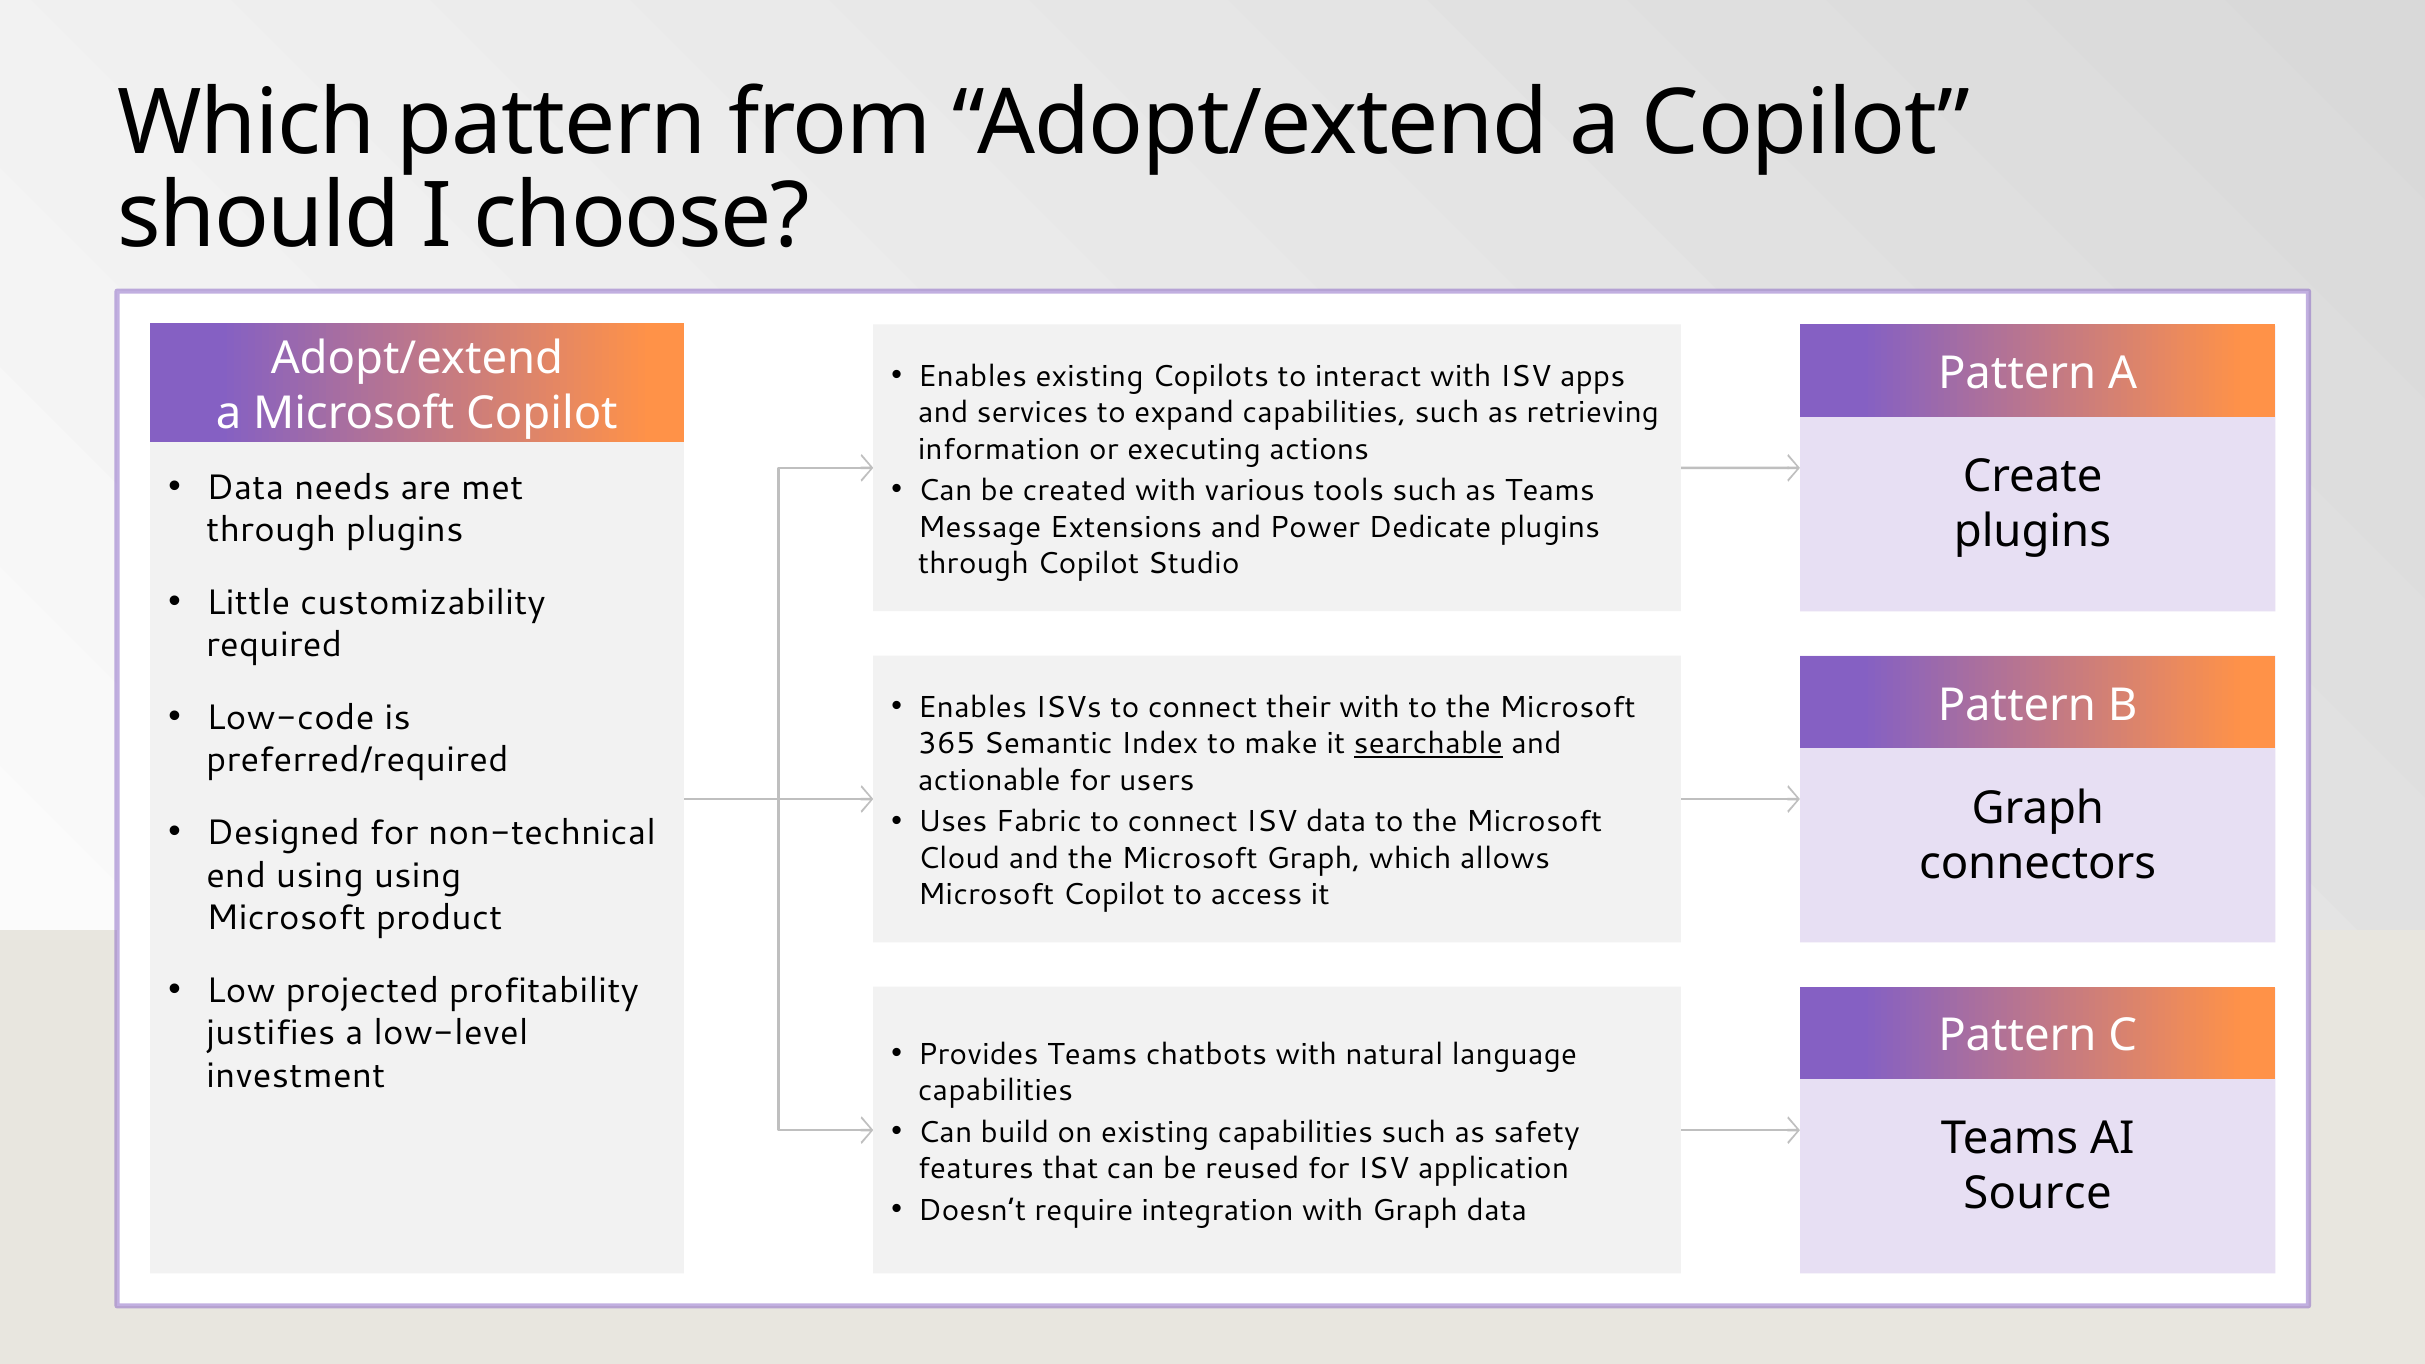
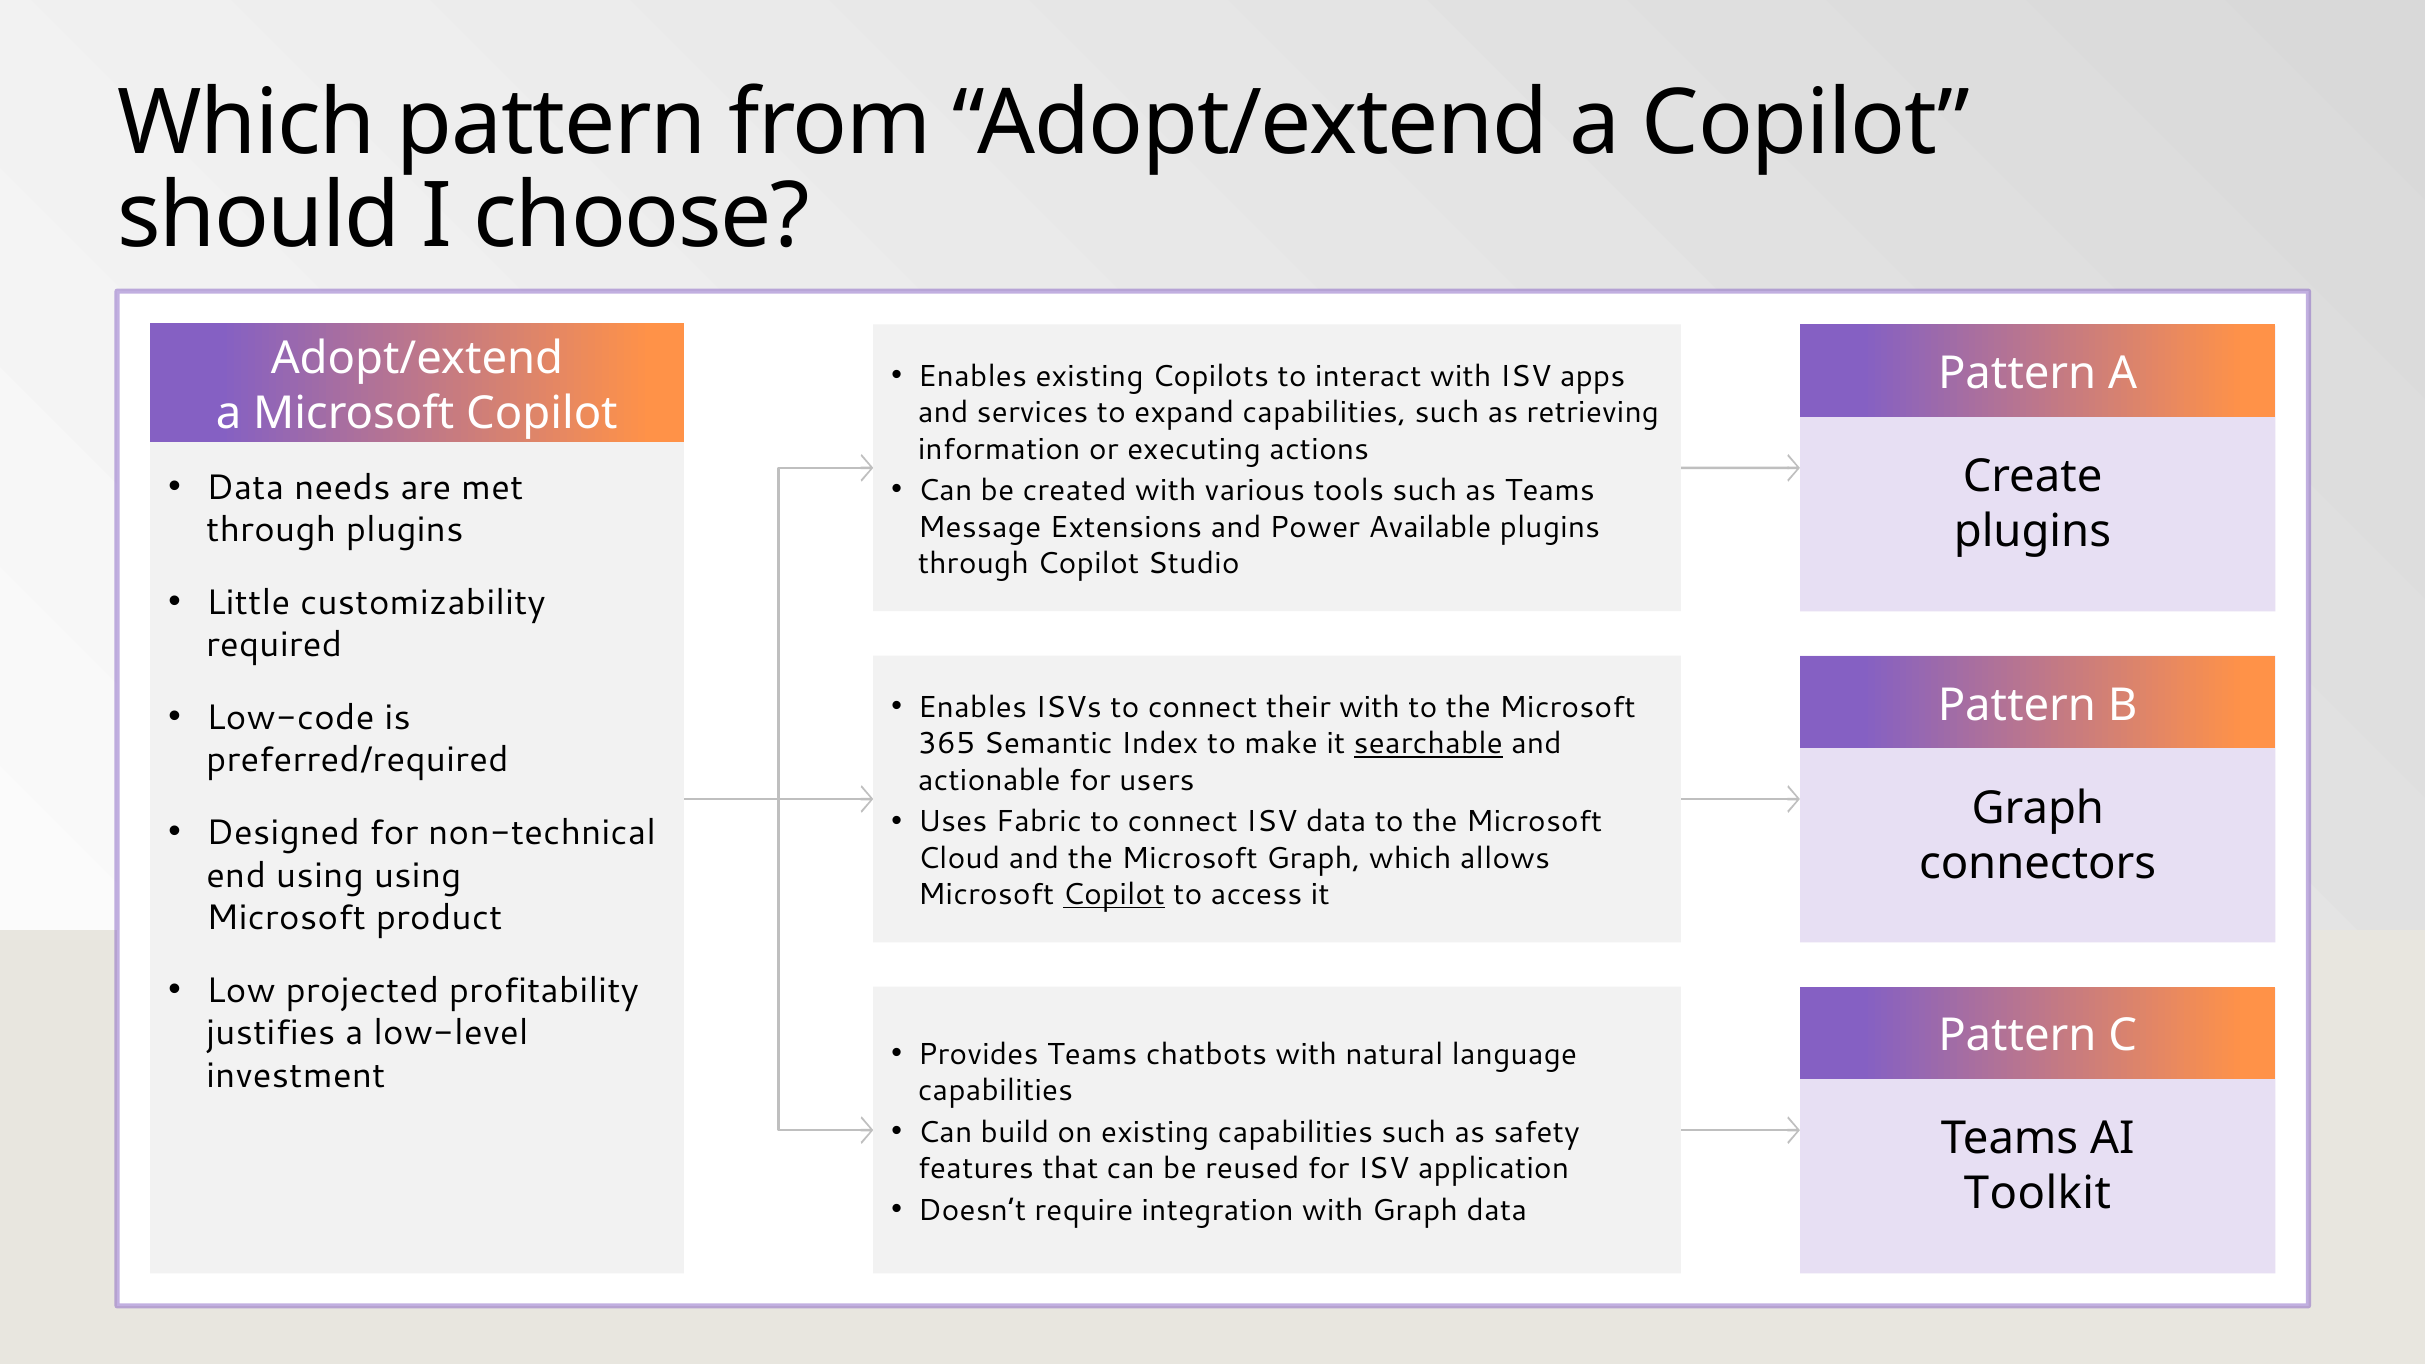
Dedicate: Dedicate -> Available (1430, 527)
Copilot underline: none -> present (1114, 895)
Source: Source -> Toolkit (2037, 1194)
